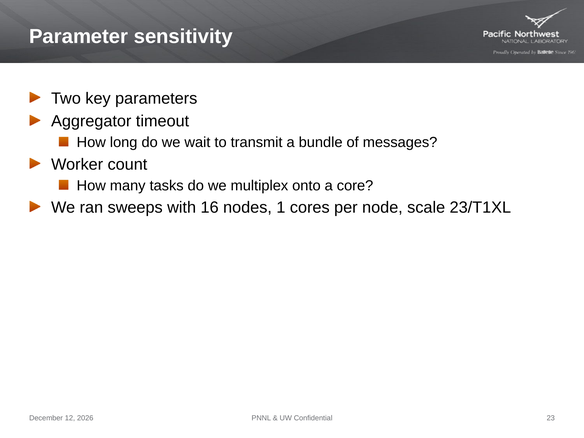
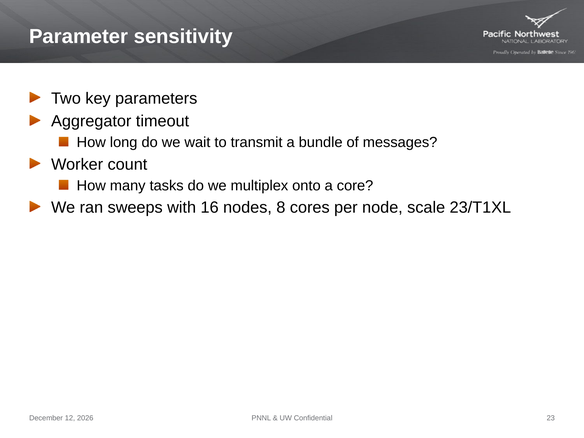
1: 1 -> 8 (281, 208)
